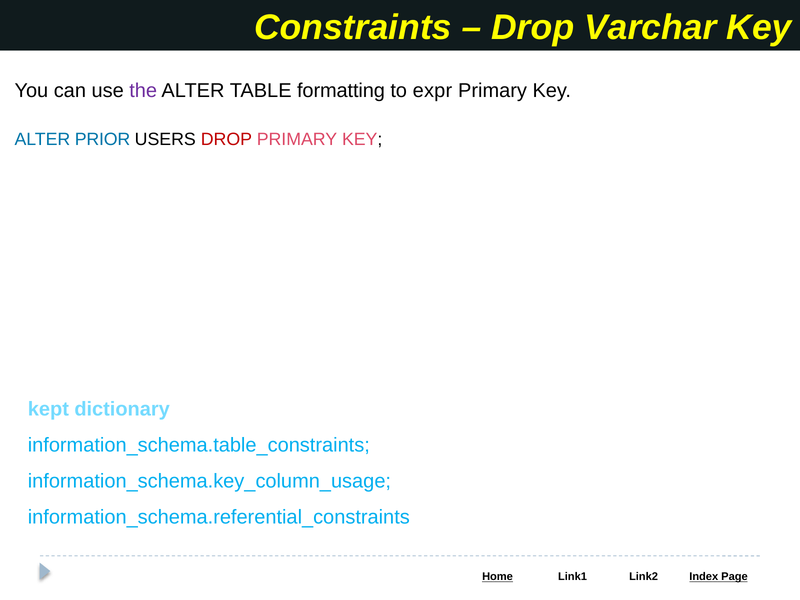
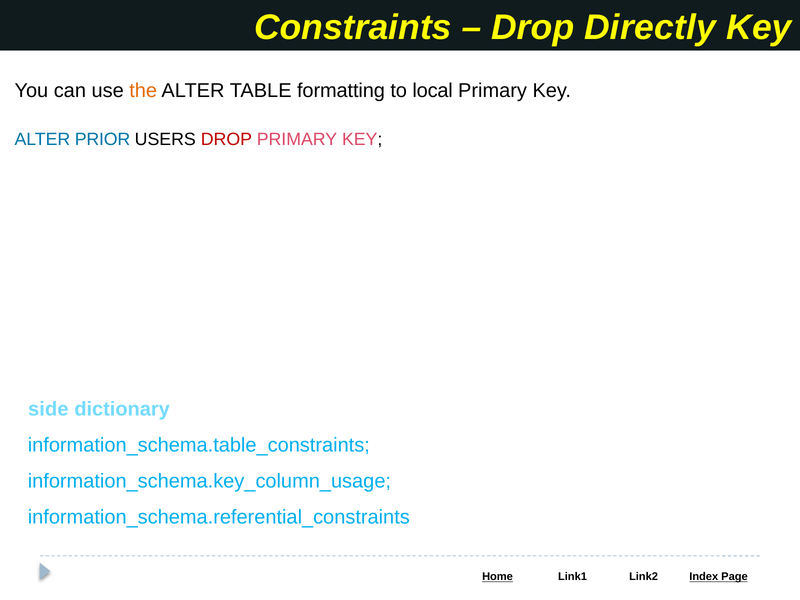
Varchar: Varchar -> Directly (650, 28)
the colour: purple -> orange (143, 91)
expr: expr -> local (433, 91)
kept: kept -> side (48, 409)
